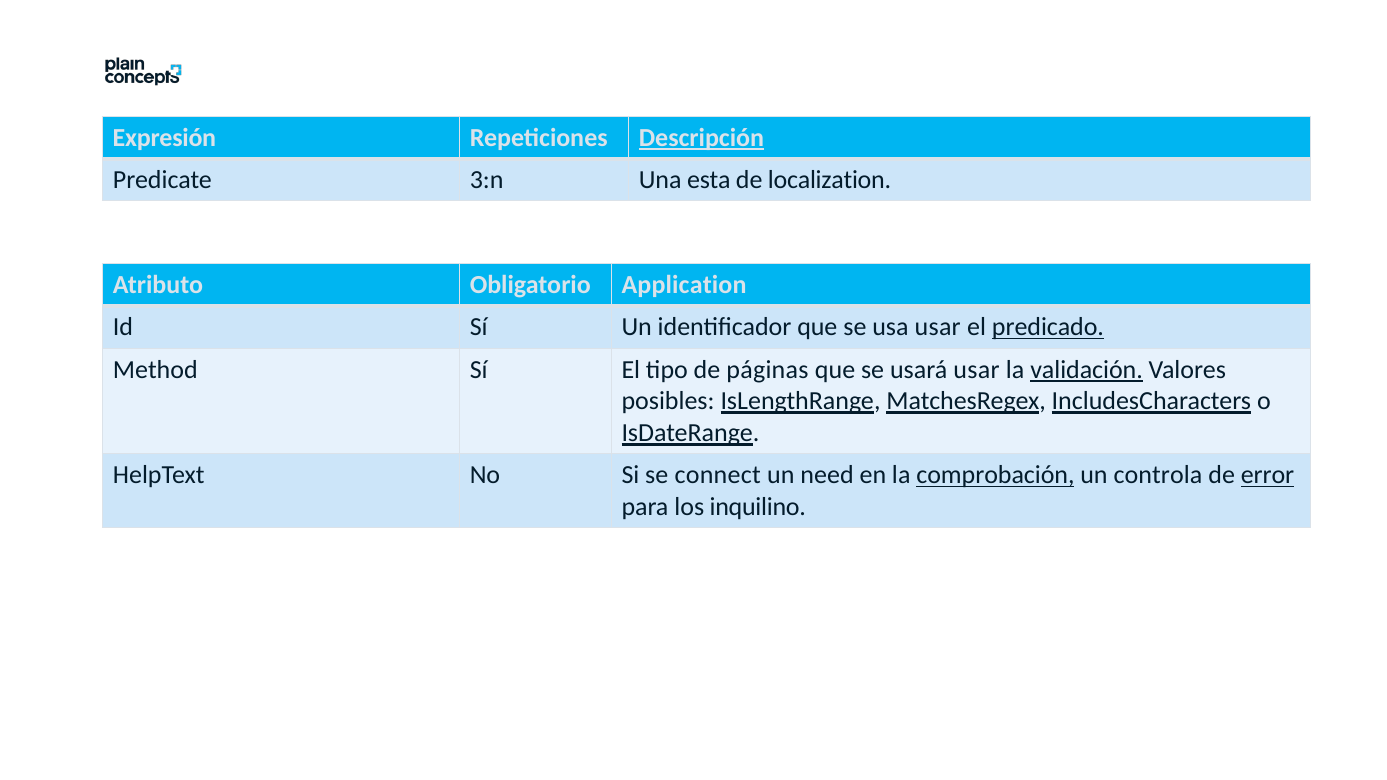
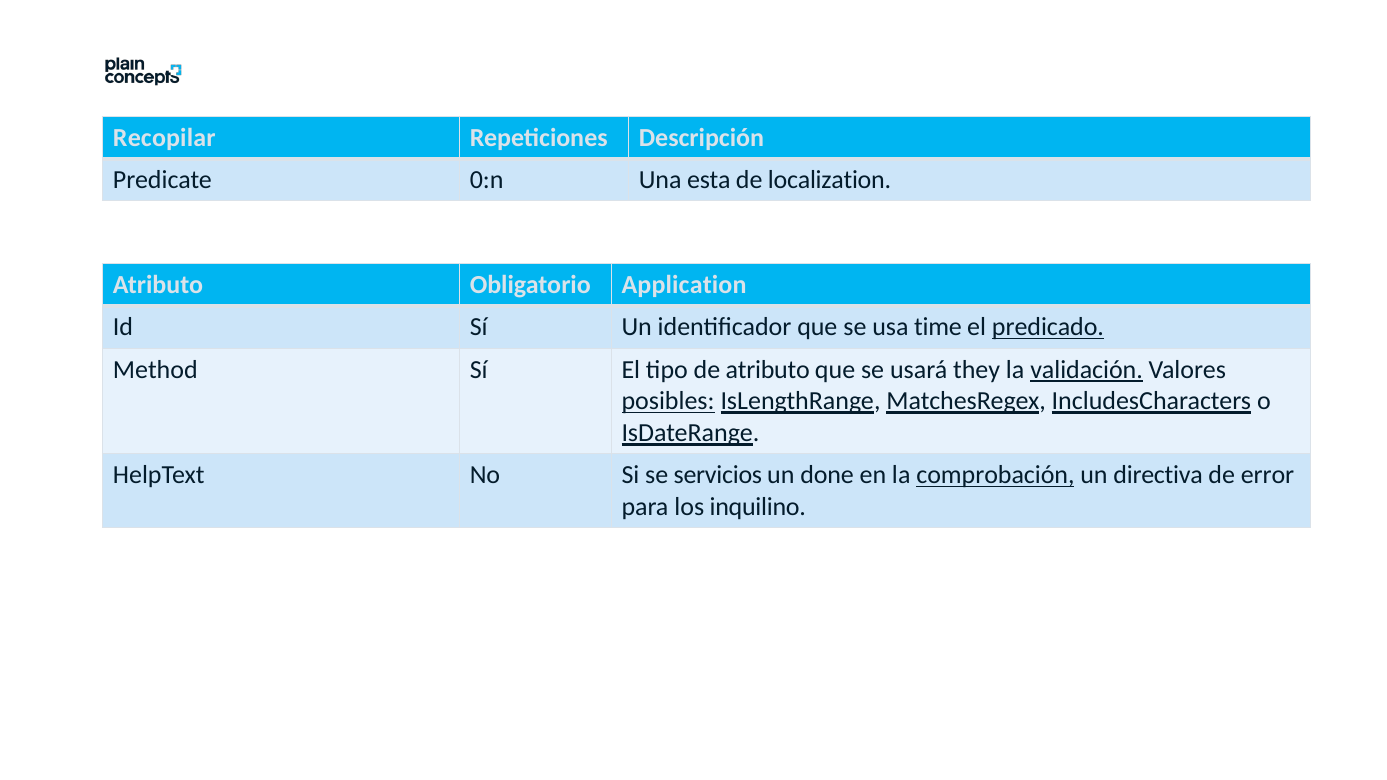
Expresión: Expresión -> Recopilar (164, 138)
Descripción underline: present -> none (701, 138)
3:n: 3:n -> 0:n (487, 180)
usa usar: usar -> time (938, 327)
de páginas: páginas -> atributo (768, 370)
usará usar: usar -> they (977, 370)
posibles underline: none -> present (668, 401)
connect: connect -> servicios (718, 475)
need: need -> done (827, 475)
controla: controla -> directiva (1158, 475)
error underline: present -> none (1267, 475)
